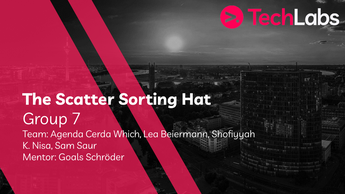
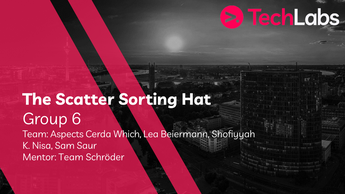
7: 7 -> 6 (76, 119)
Agenda: Agenda -> Aspects (67, 134)
Mentor Goals: Goals -> Team (71, 157)
